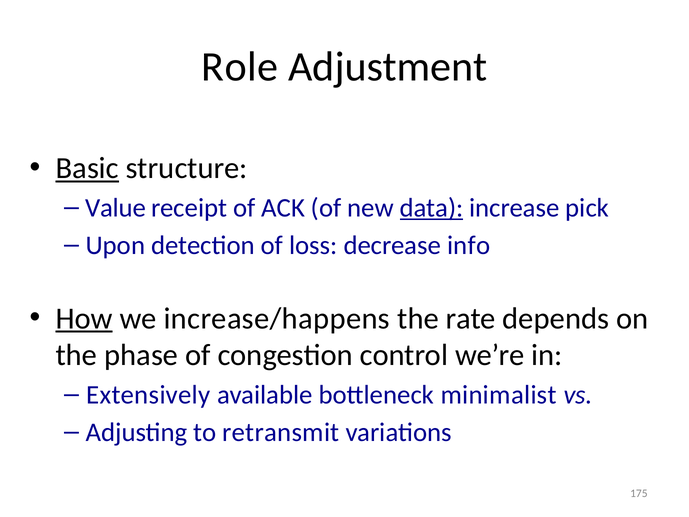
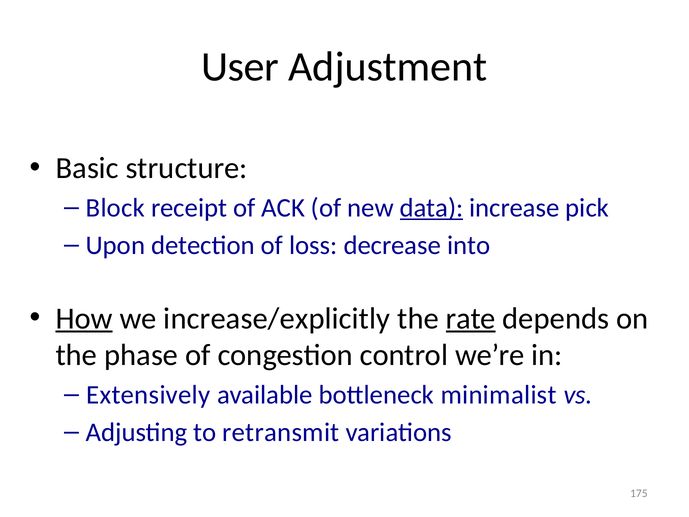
Role: Role -> User (240, 67)
Basic underline: present -> none (87, 168)
Value: Value -> Block (115, 208)
info: info -> into (469, 245)
increase/happens: increase/happens -> increase/explicitly (277, 318)
rate underline: none -> present (471, 318)
